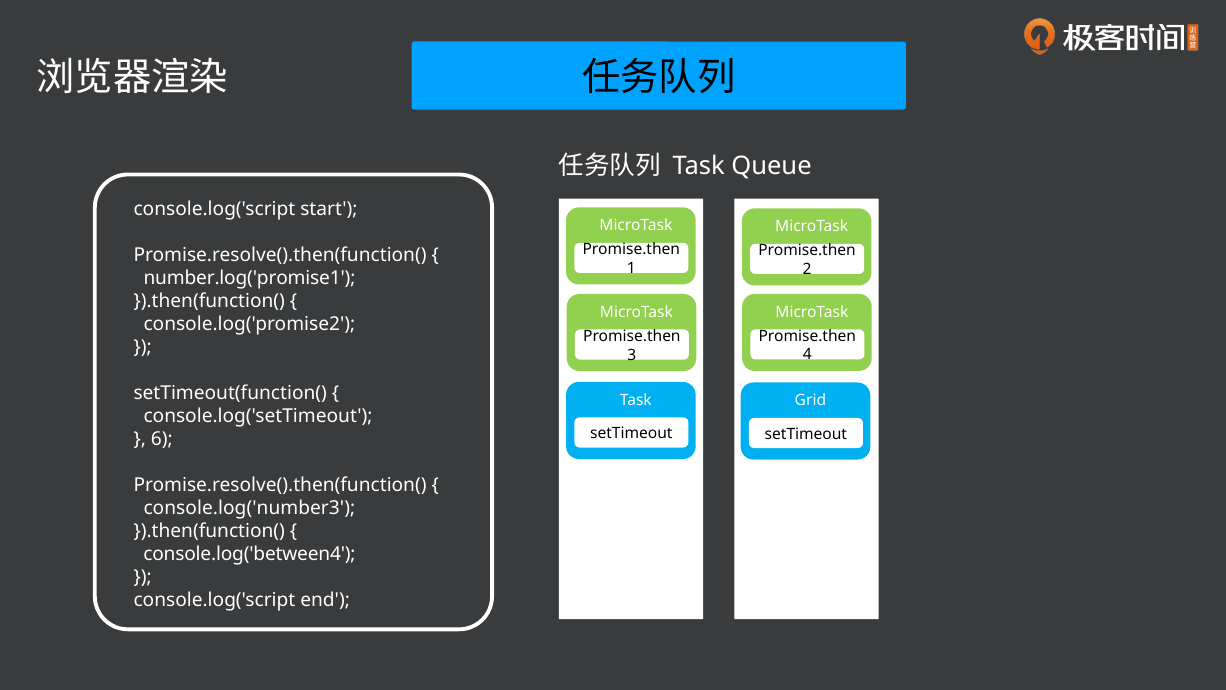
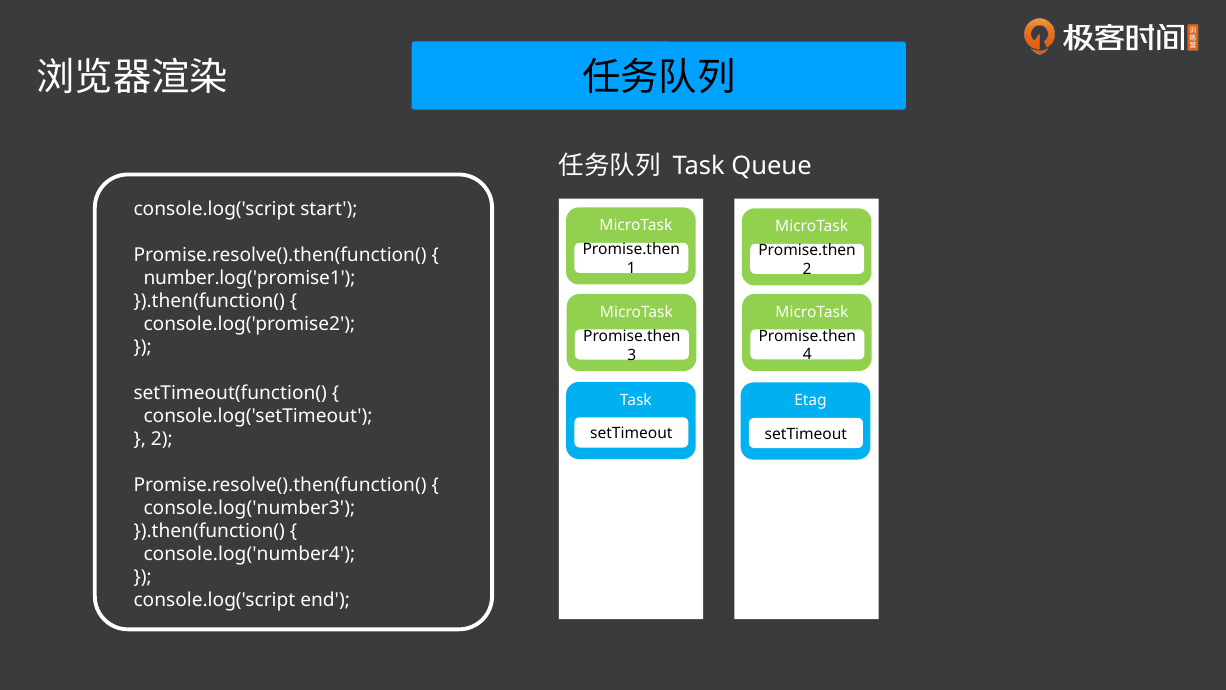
Grid: Grid -> Etag (811, 401)
6: 6 -> 2 (162, 439)
console.log('between4: console.log('between4 -> console.log('number4 (249, 554)
